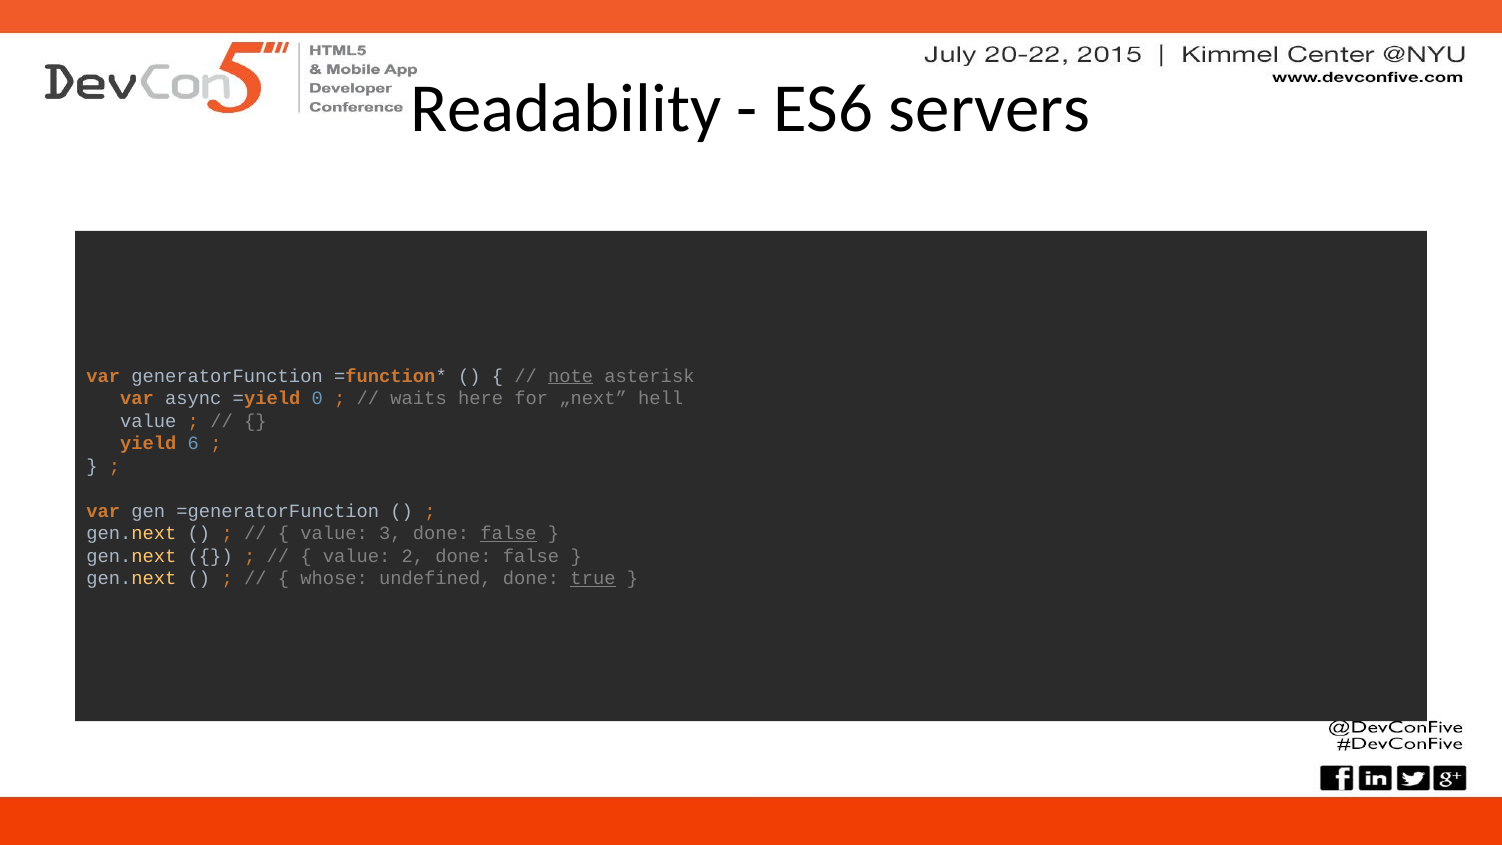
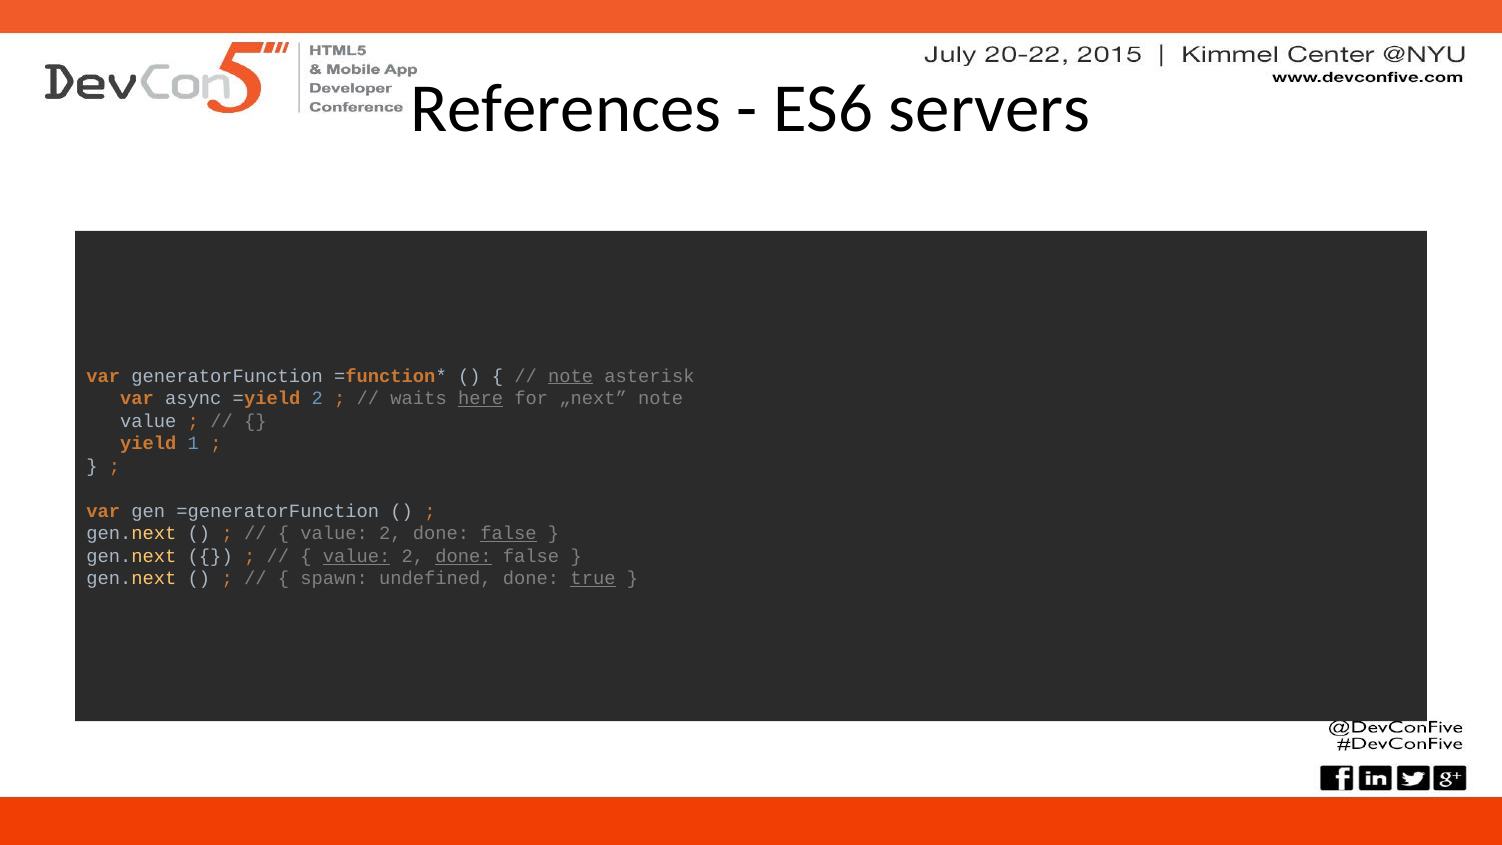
Readability: Readability -> References (566, 109)
=yield 0: 0 -> 2 (317, 398)
here underline: none -> present (481, 398)
„next hell: hell -> note (661, 398)
6: 6 -> 1 (193, 443)
3: 3 -> 2 (390, 534)
value underline: none -> present (357, 556)
done underline: none -> present (464, 556)
whose: whose -> spawn (334, 579)
